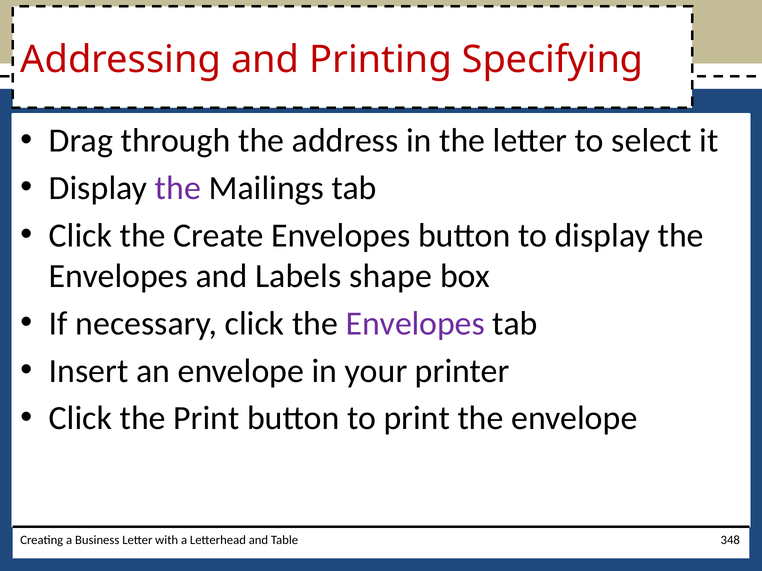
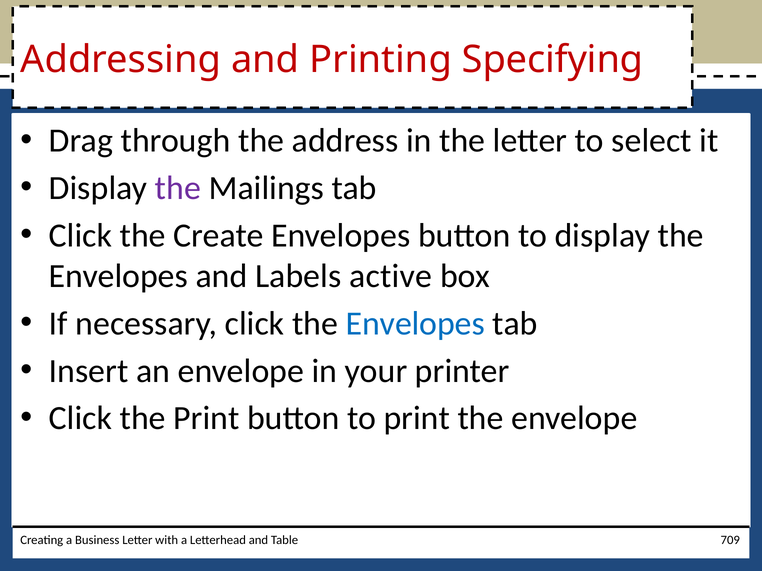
shape: shape -> active (391, 276)
Envelopes colour: purple -> blue (415, 324)
348: 348 -> 709 (730, 541)
